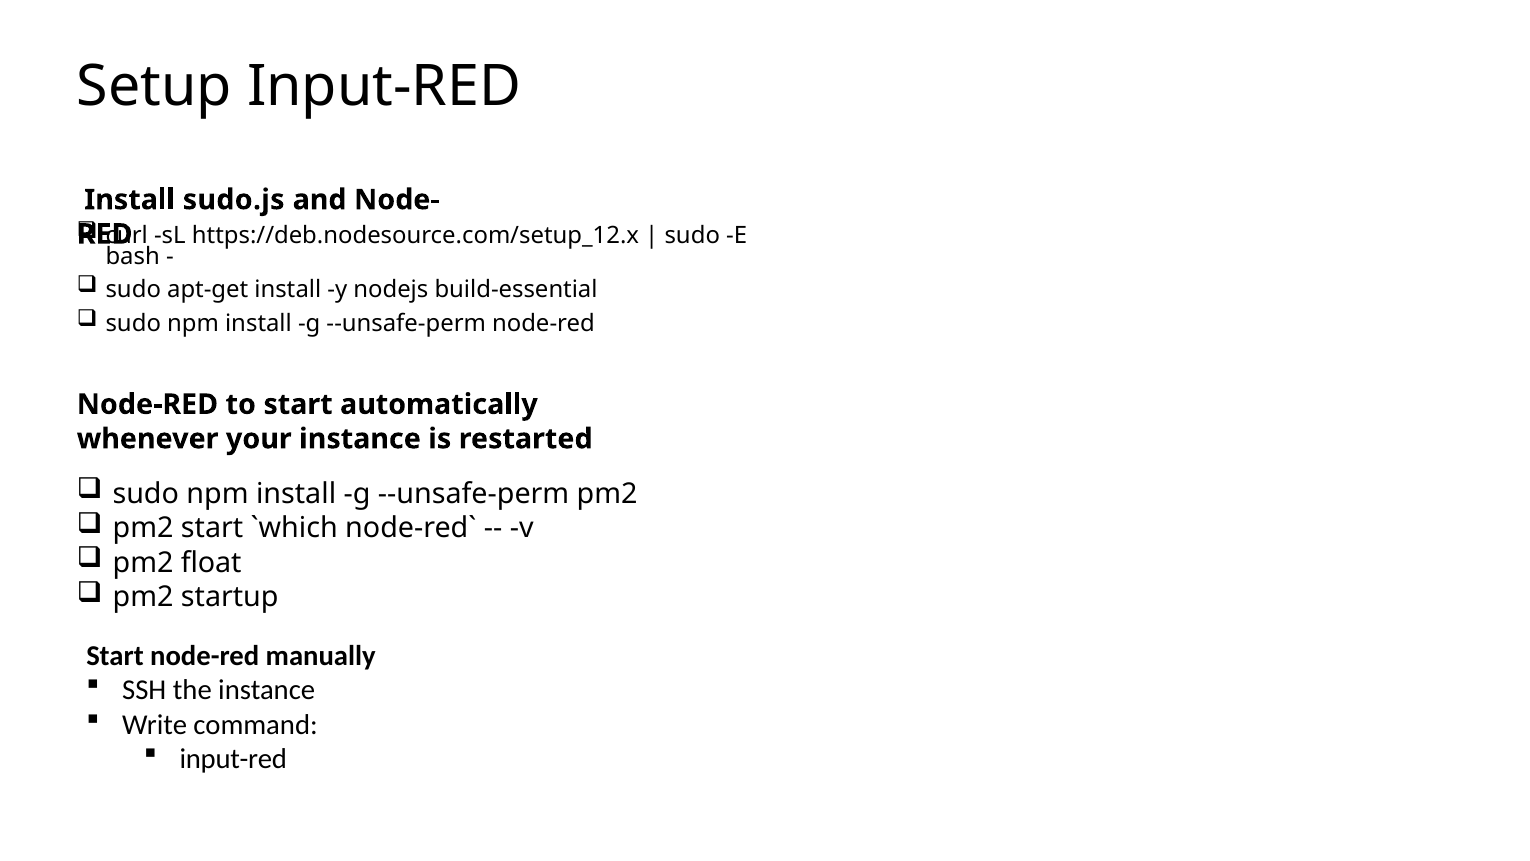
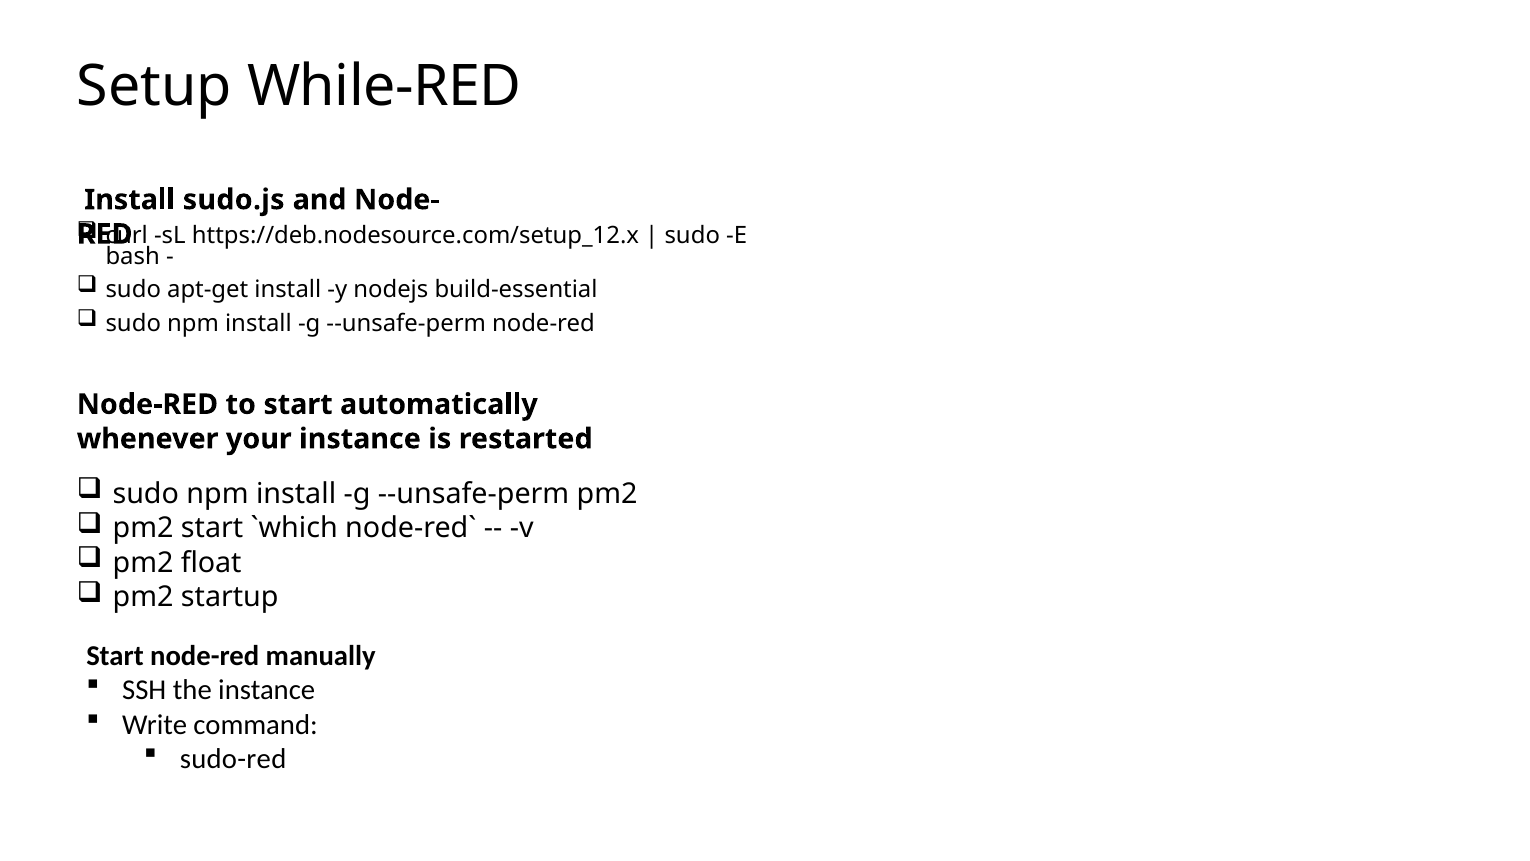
Setup Input-RED: Input-RED -> While-RED (384, 86)
input-red: input-red -> sudo-red (233, 759)
